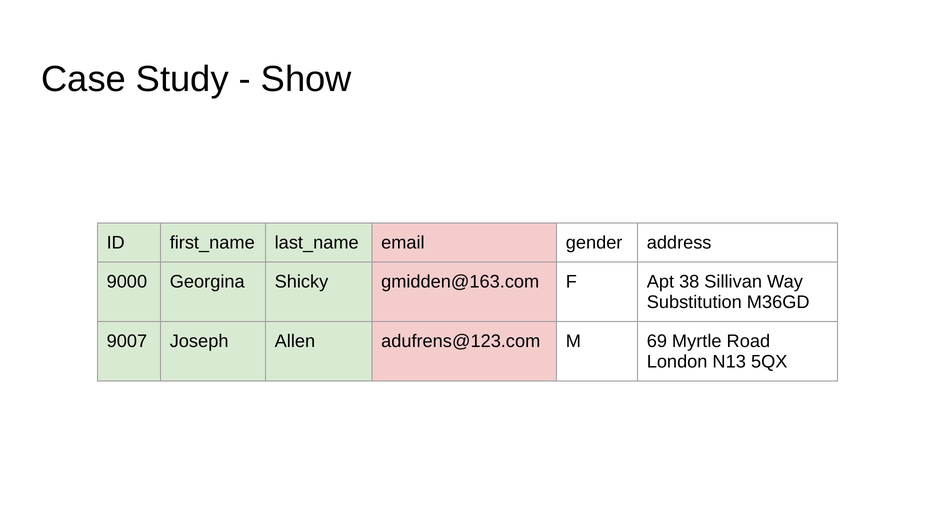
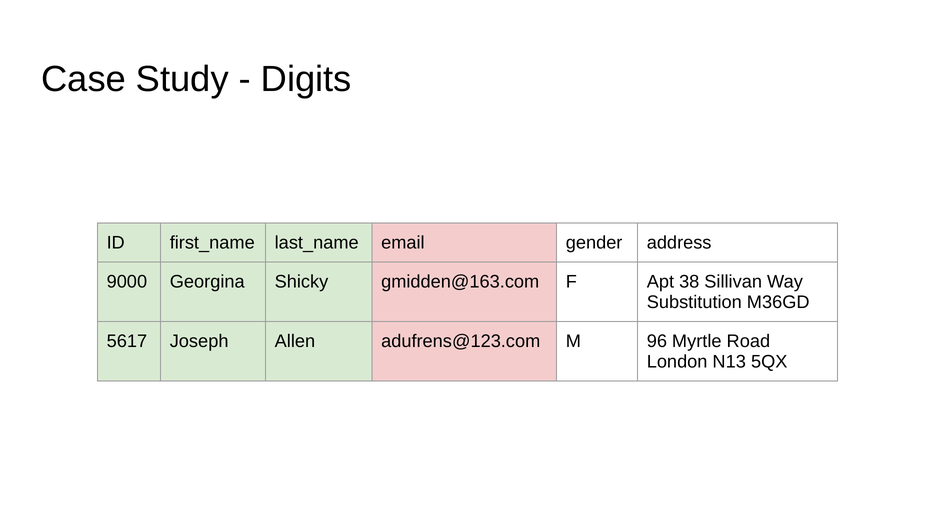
Show: Show -> Digits (306, 79)
9007: 9007 -> 5617 (127, 341)
69: 69 -> 96 (657, 341)
